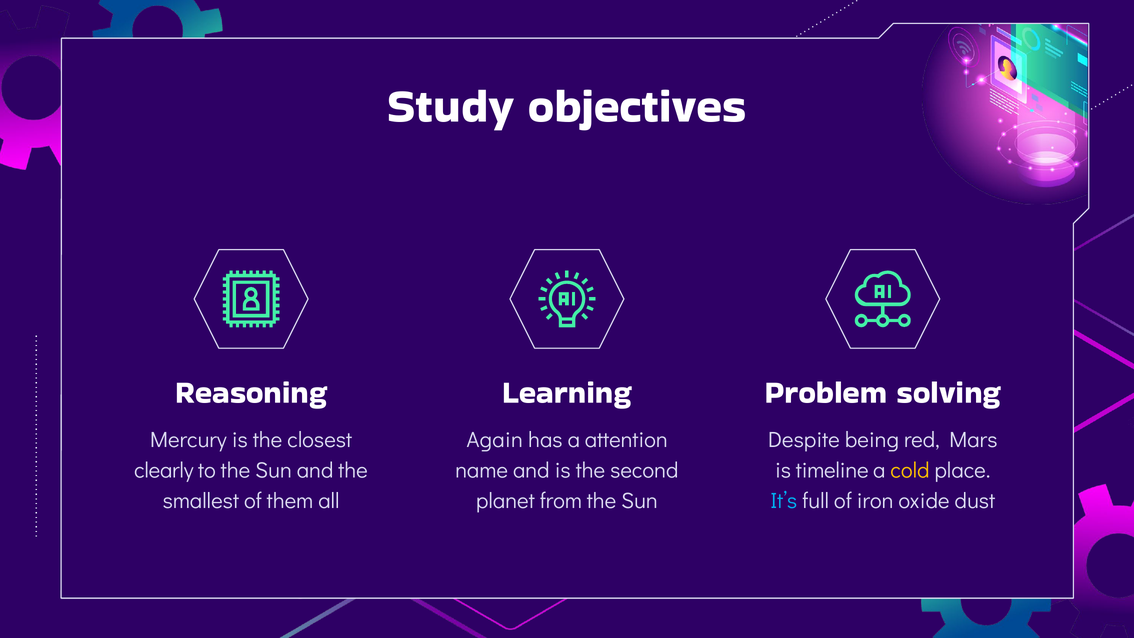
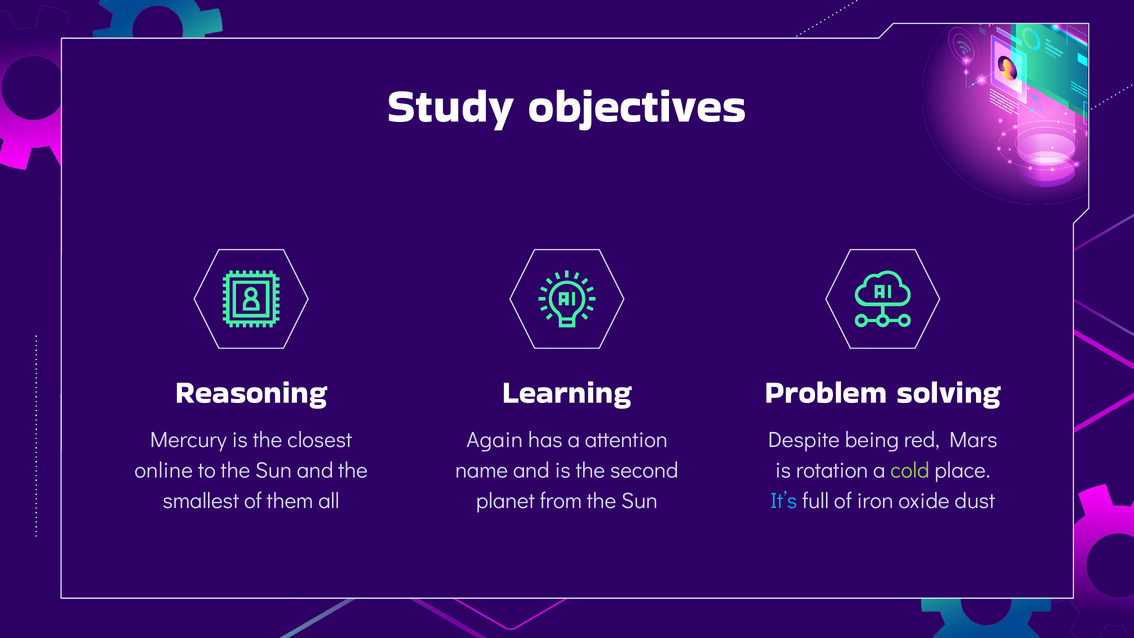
clearly: clearly -> online (164, 470)
timeline: timeline -> rotation (832, 470)
cold colour: yellow -> light green (910, 470)
